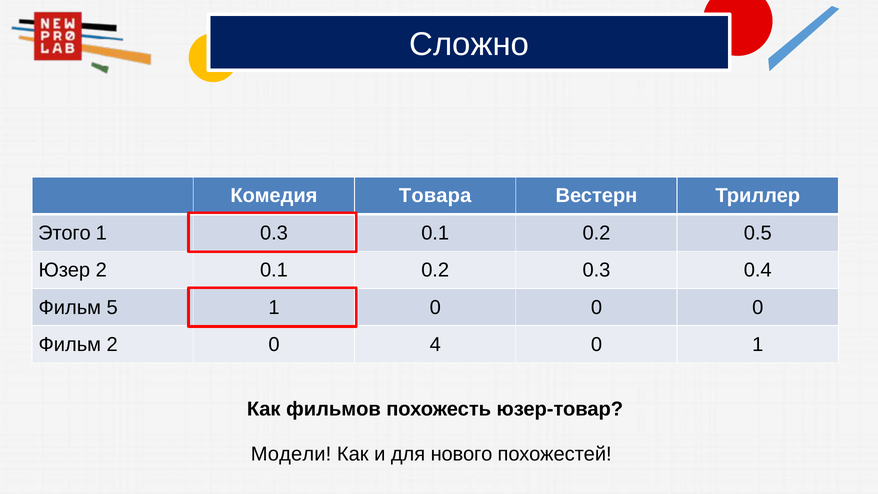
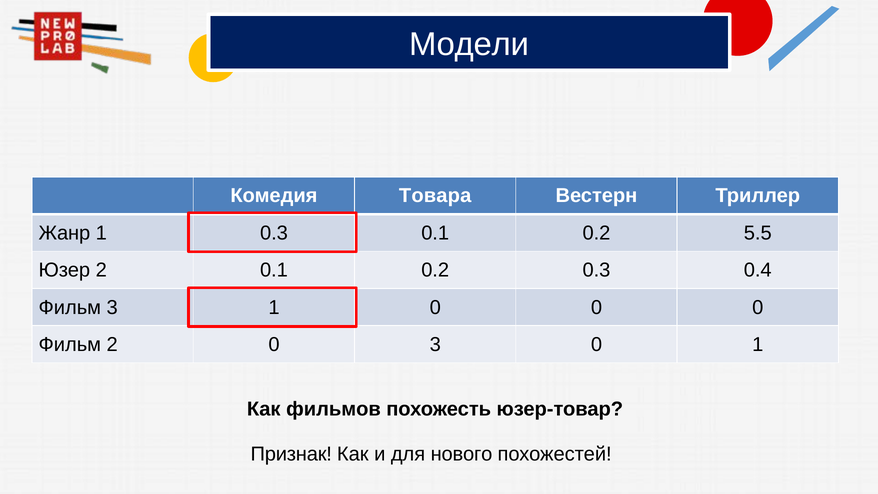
Сложно: Сложно -> Модели (469, 45)
Этого: Этого -> Жанр (64, 233)
0.5: 0.5 -> 5.5 (758, 233)
Фильм 5: 5 -> 3 (112, 307)
0 4: 4 -> 3 (435, 344)
Модели: Модели -> Признак (291, 454)
